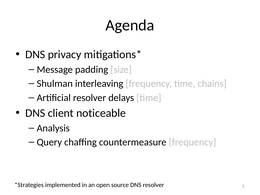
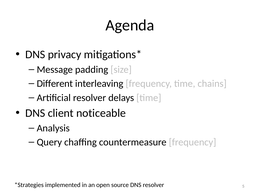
Shulman: Shulman -> Different (55, 84)
